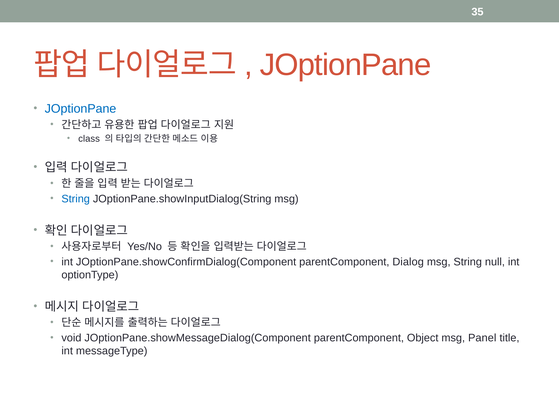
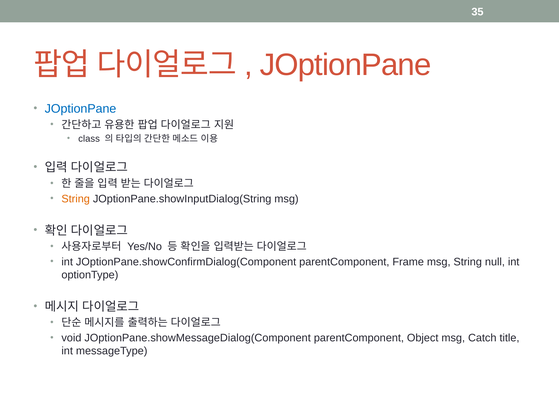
String colour: blue -> orange (76, 199)
Dialog: Dialog -> Frame (408, 262)
Panel: Panel -> Catch (482, 338)
